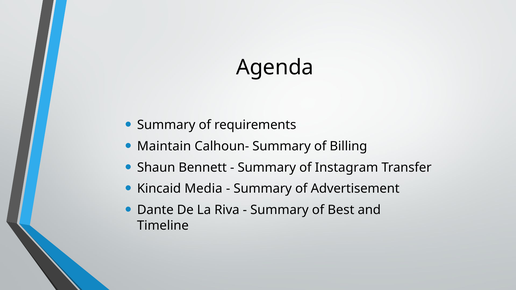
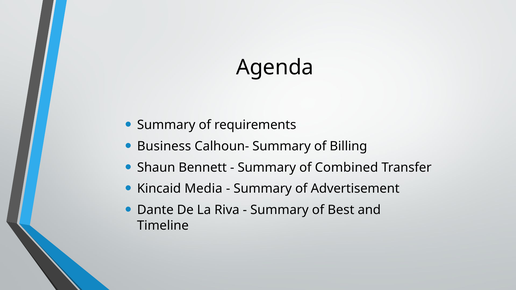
Maintain: Maintain -> Business (164, 146)
Instagram: Instagram -> Combined (346, 168)
